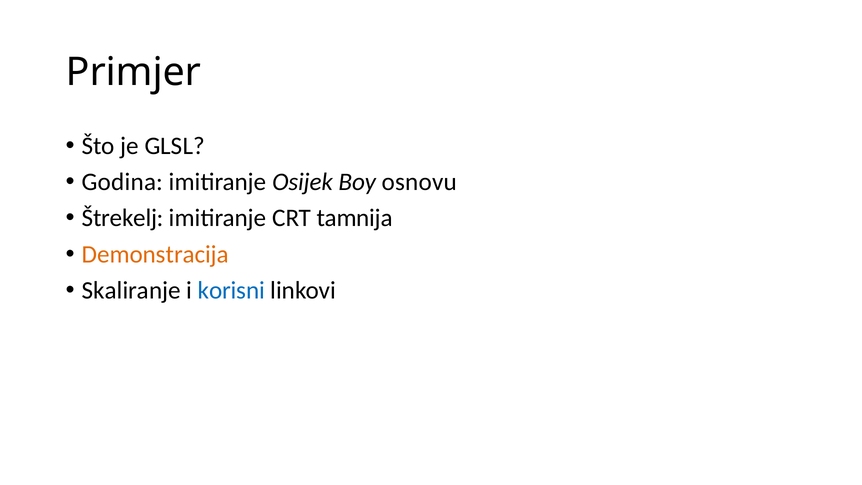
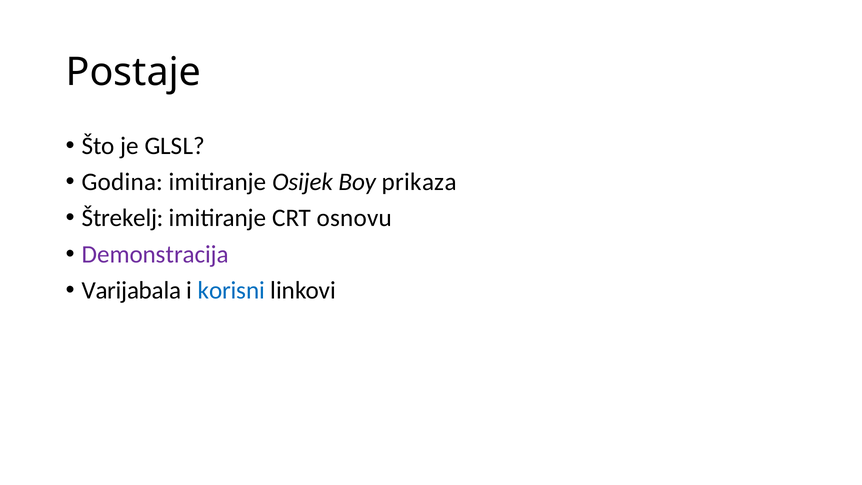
Primjer: Primjer -> Postaje (133, 72)
osnovu: osnovu -> prikaza (419, 182)
tamnija: tamnija -> osnovu (354, 218)
Demonstracija colour: orange -> purple (155, 254)
Skaliranje: Skaliranje -> Varijabala (131, 290)
